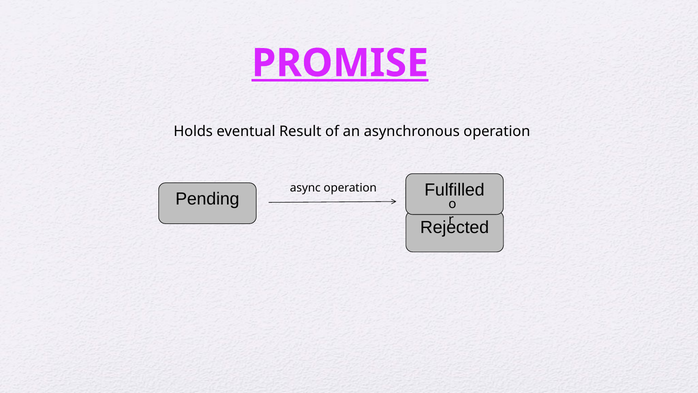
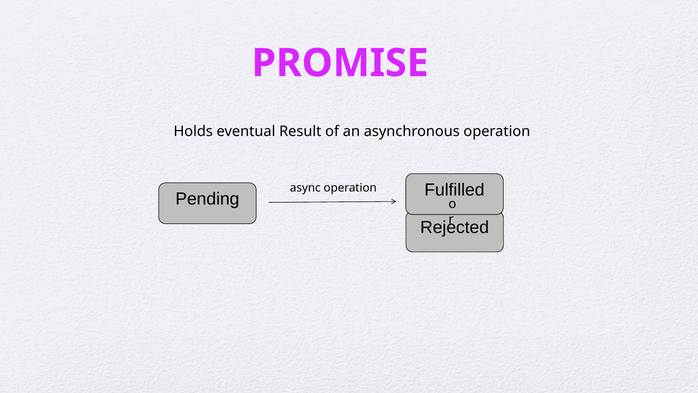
PROMISE underline: present -> none (340, 63)
